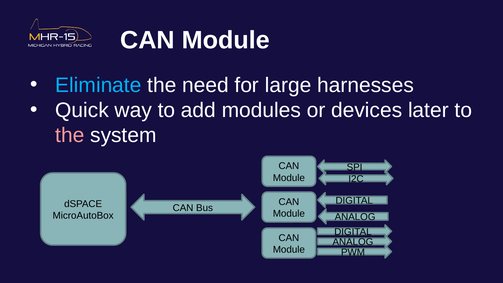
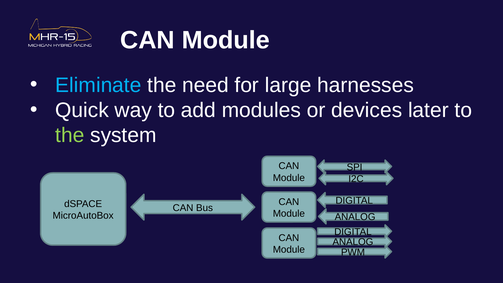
the colour: pink -> light green (70, 135)
